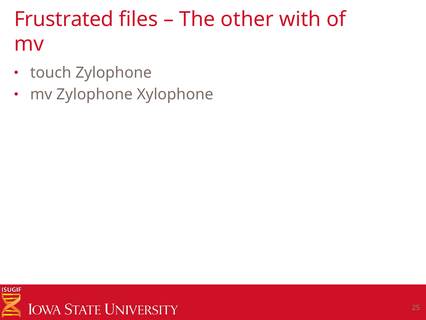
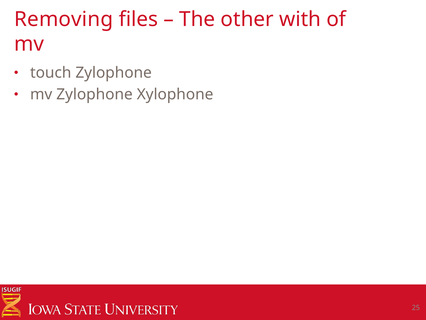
Frustrated: Frustrated -> Removing (64, 19)
